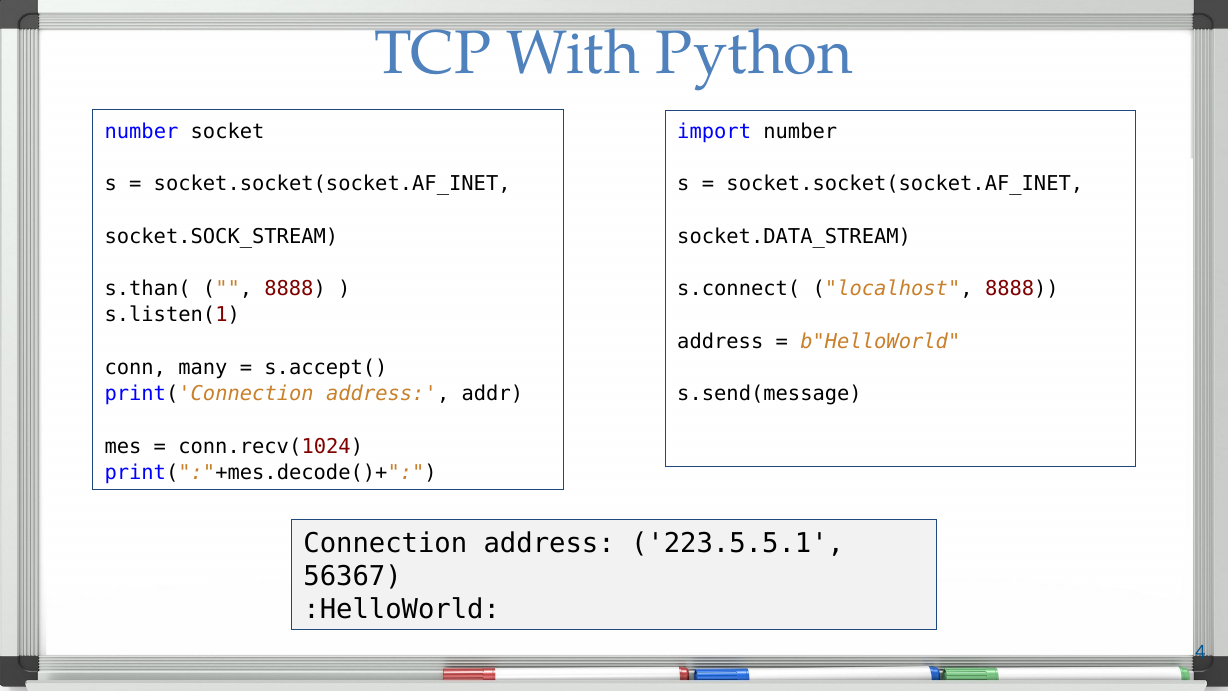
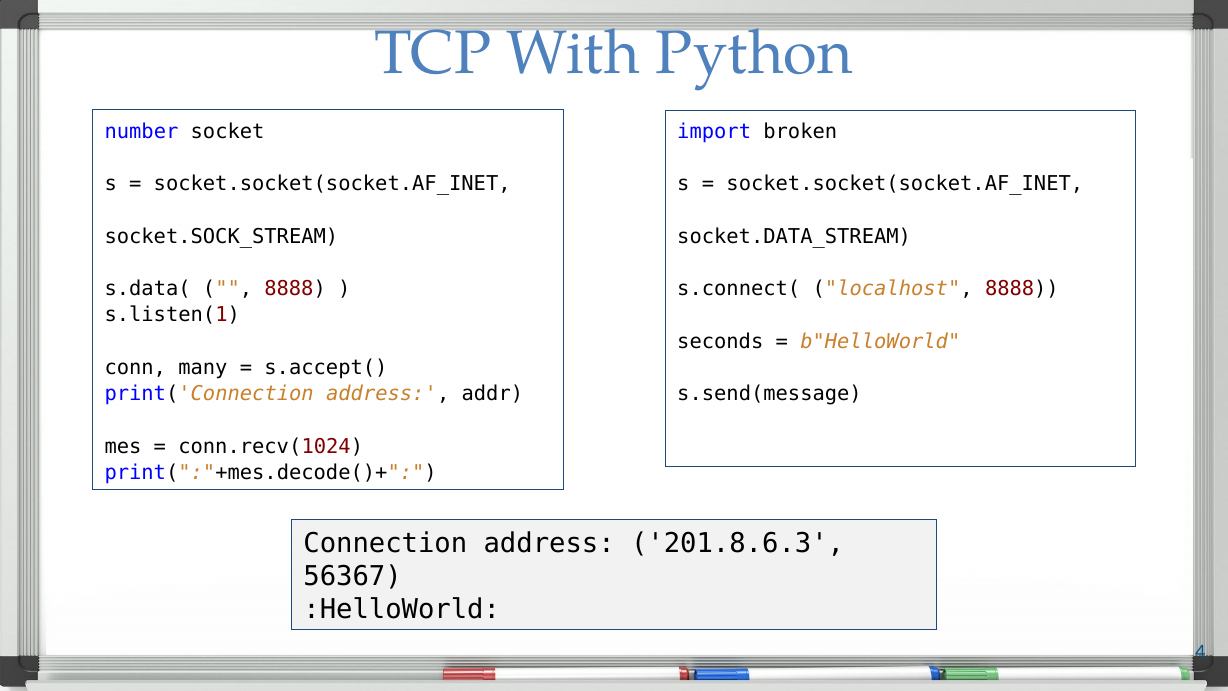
import number: number -> broken (800, 132)
s.than(: s.than( -> s.data( (148, 289)
address: address -> seconds (720, 342)
223.5.5.1: 223.5.5.1 -> 201.8.6.3 (738, 544)
